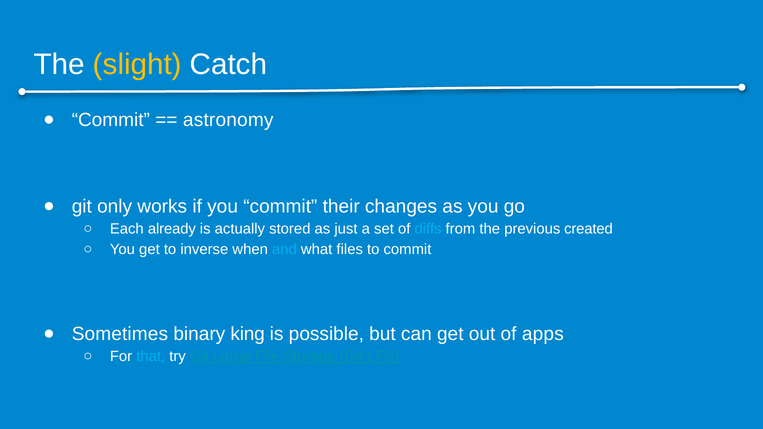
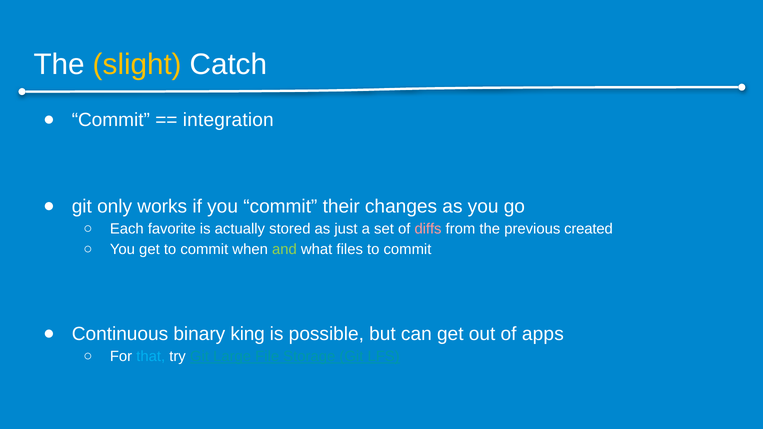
astronomy: astronomy -> integration (228, 120)
already: already -> favorite (172, 229)
diffs colour: light blue -> pink (428, 229)
get to inverse: inverse -> commit (204, 250)
and colour: light blue -> light green (284, 250)
Sometimes: Sometimes -> Continuous (120, 334)
